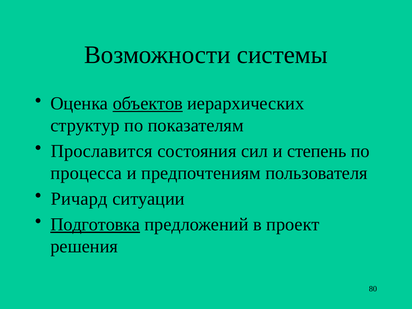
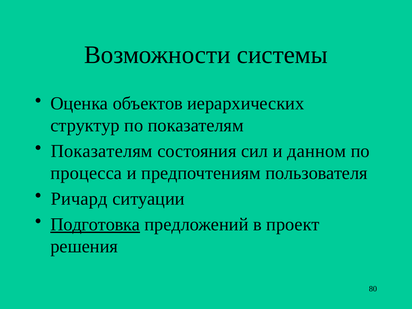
объектов underline: present -> none (148, 104)
Прославится: Прославится -> Показателям (102, 151)
степень: степень -> данном (317, 151)
